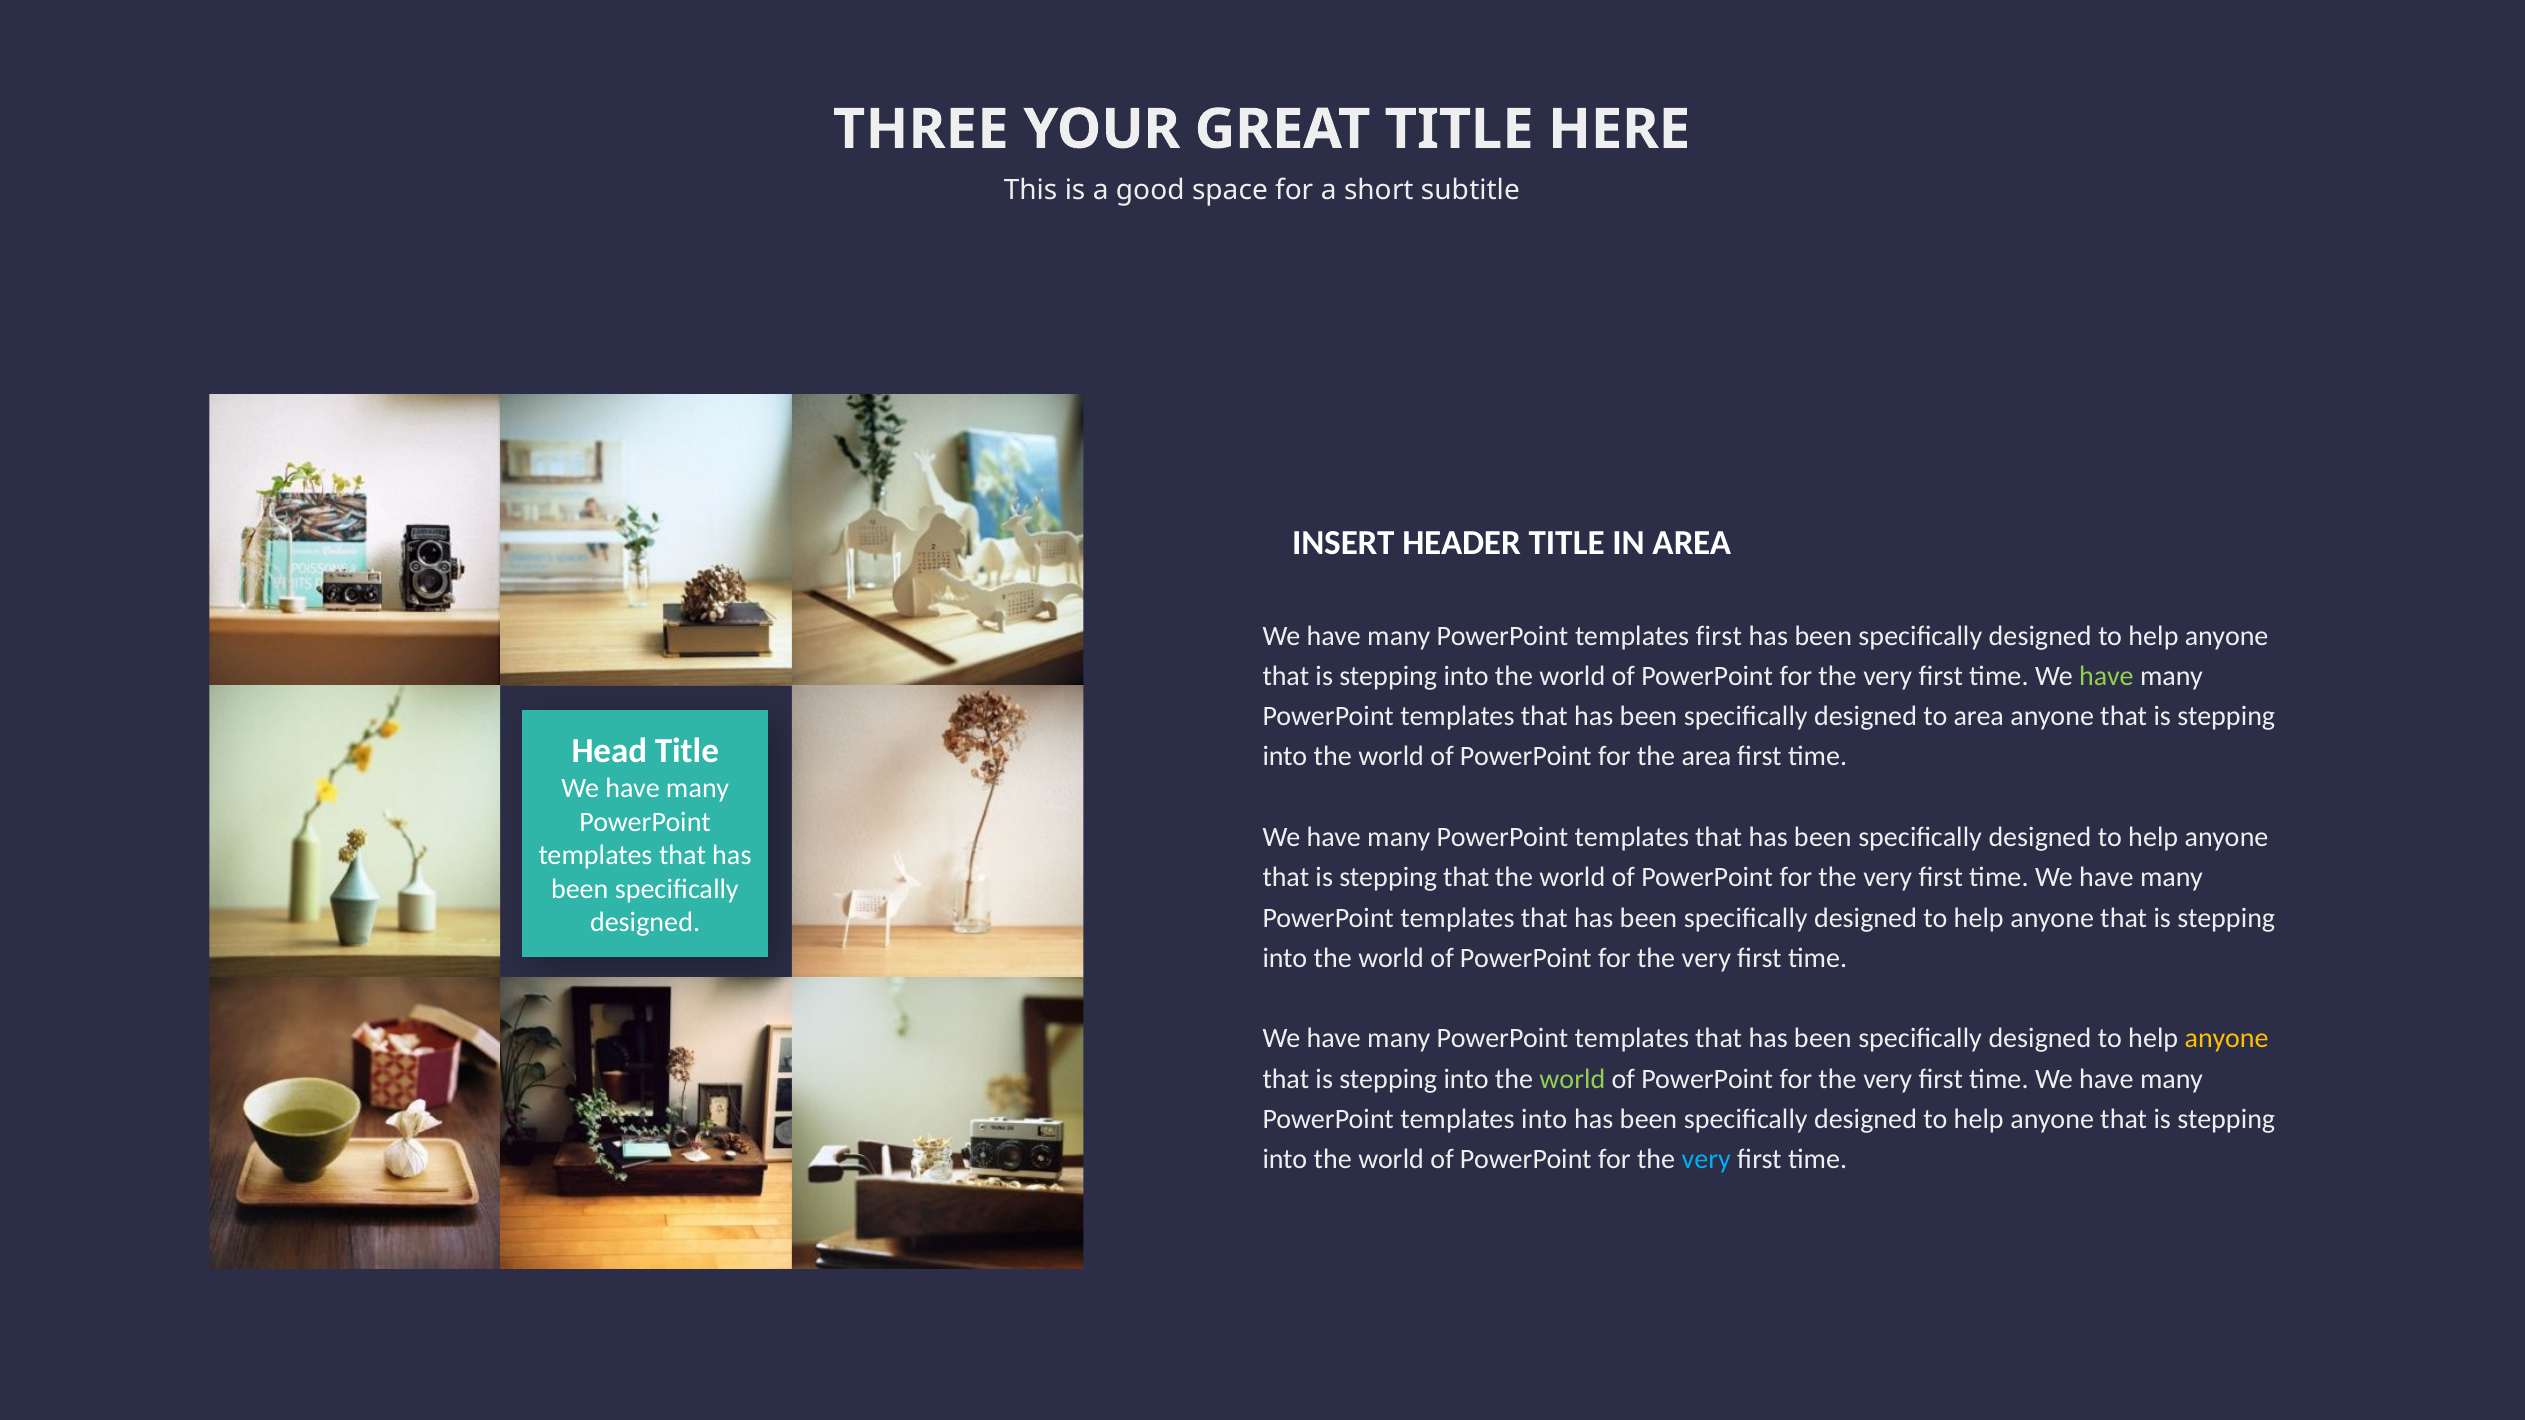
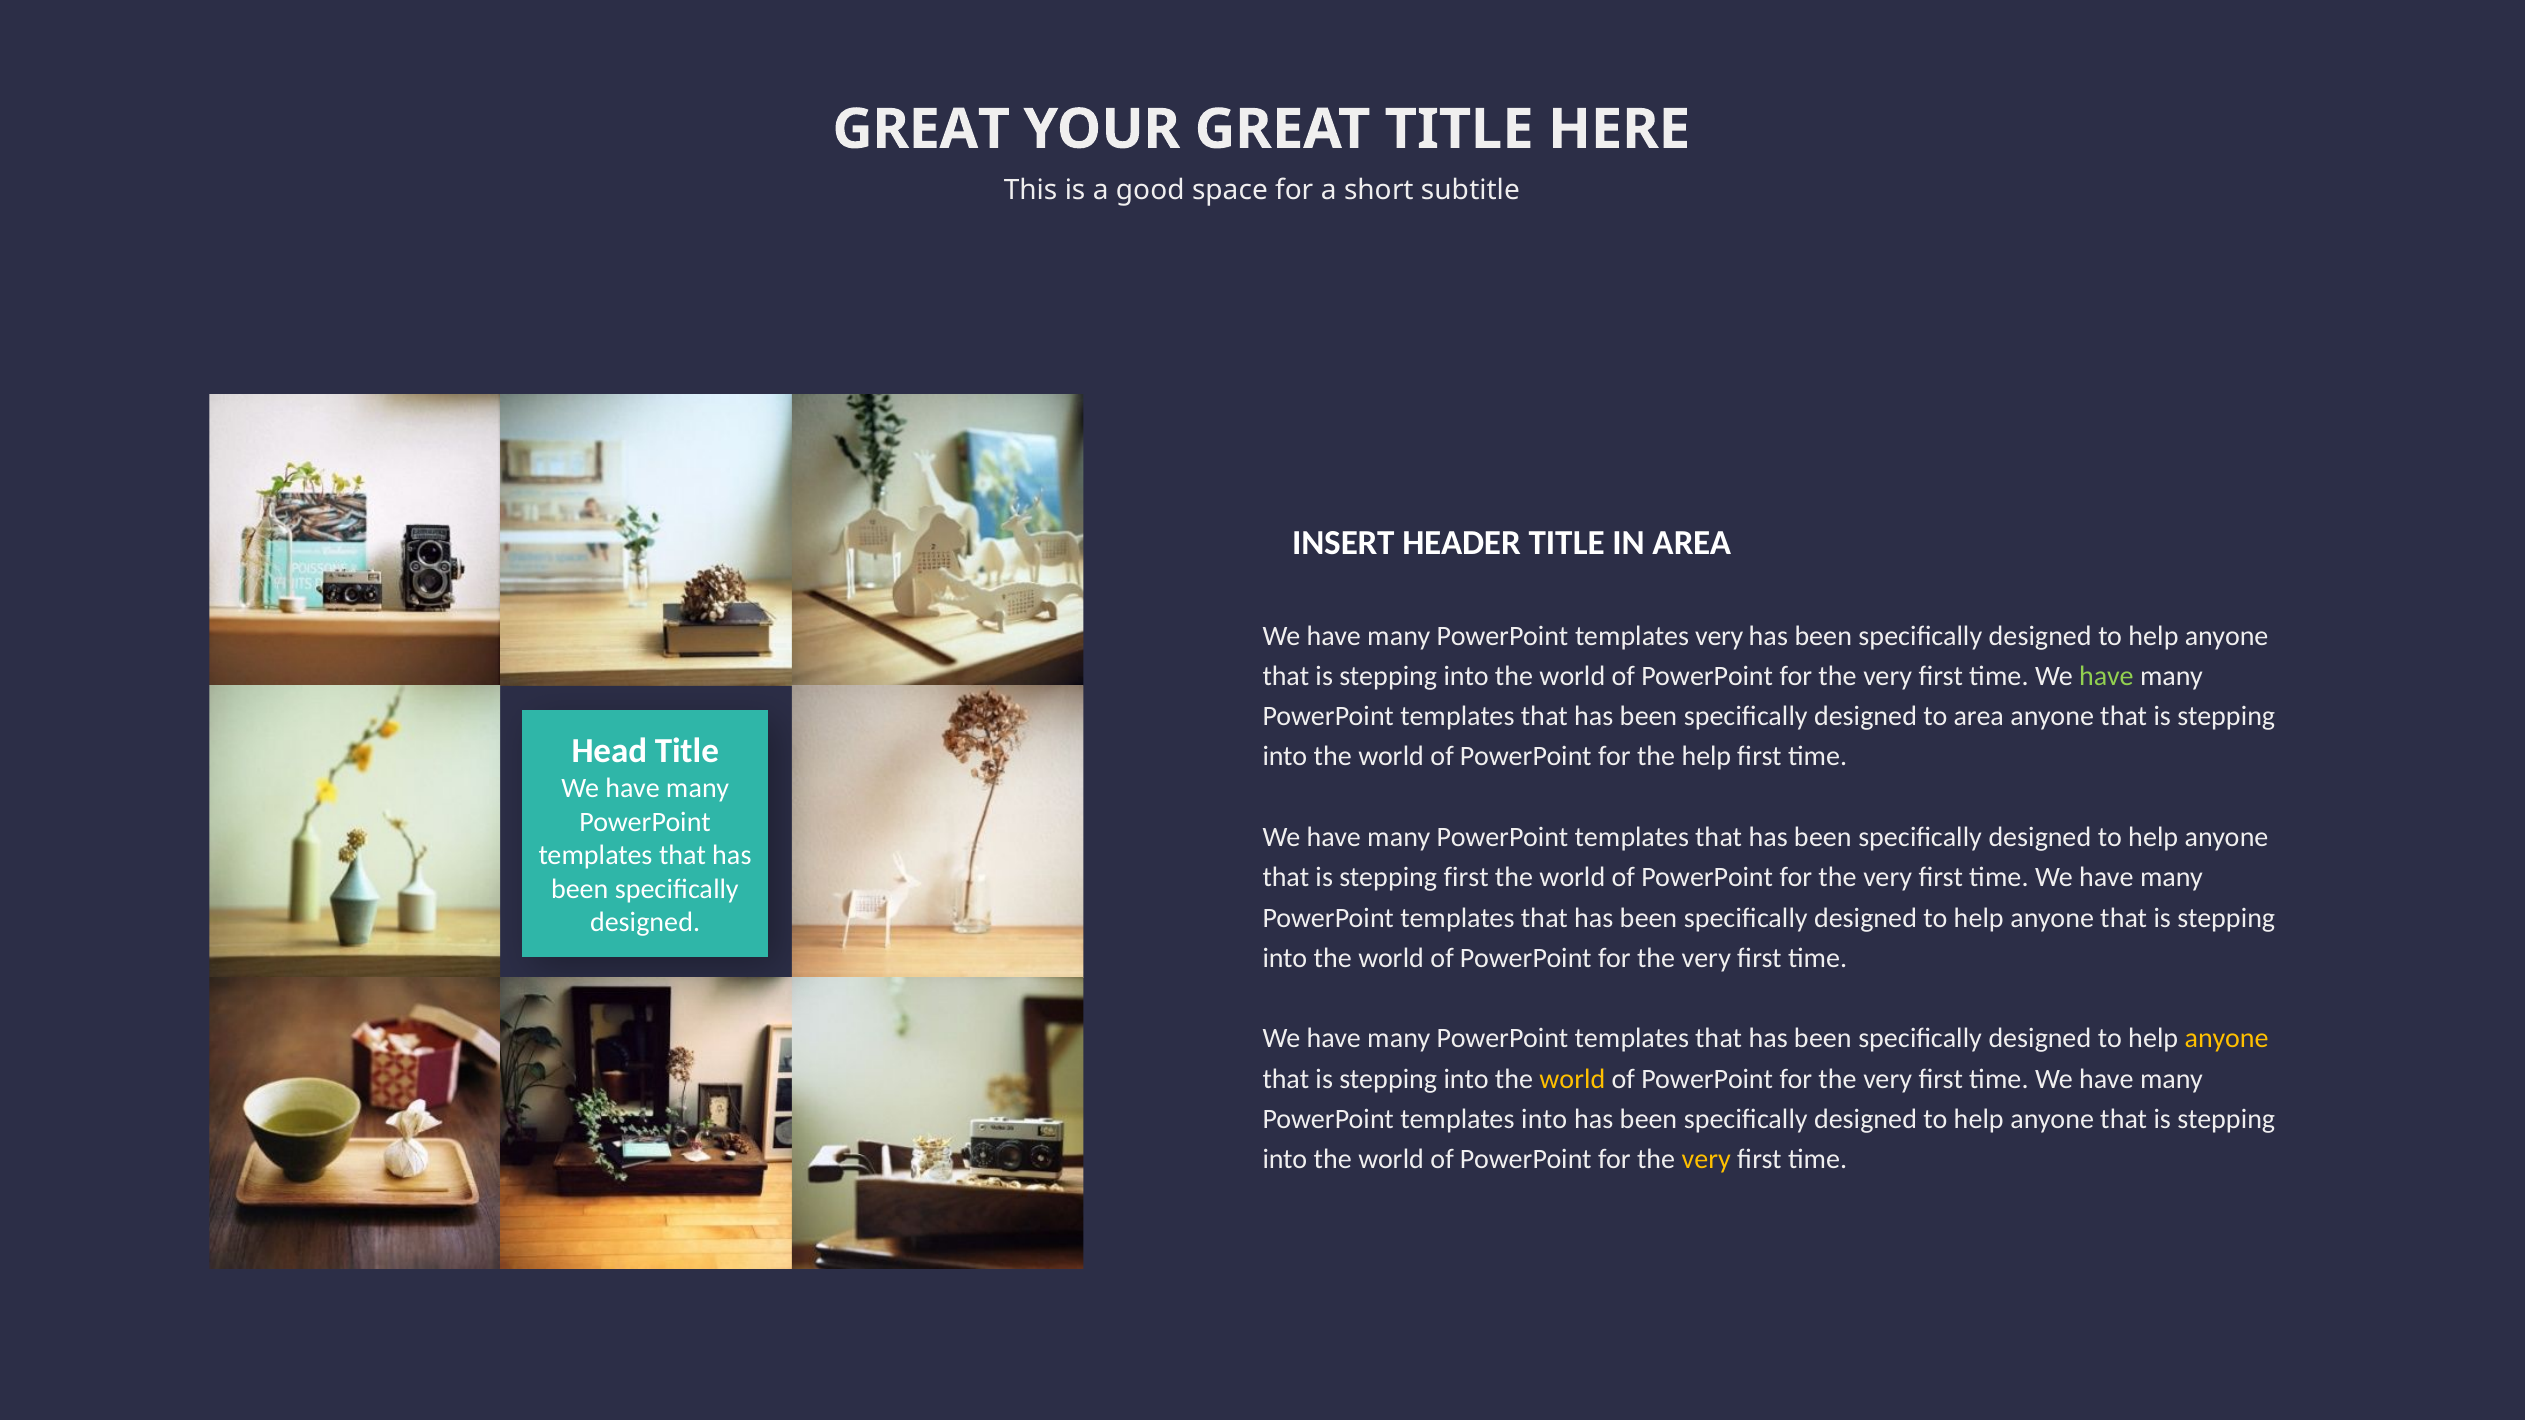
THREE: THREE -> GREAT (921, 129)
templates first: first -> very (1719, 636)
the area: area -> help (1706, 757)
stepping that: that -> first (1466, 877)
world colour: light green -> yellow (1572, 1079)
very colour: light blue -> yellow (1706, 1159)
